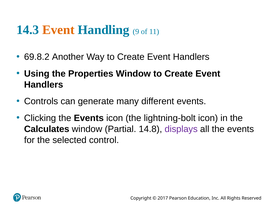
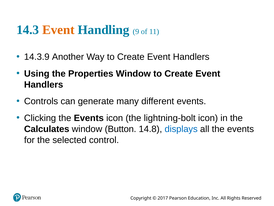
69.8.2: 69.8.2 -> 14.3.9 (37, 57)
Partial: Partial -> Button (121, 129)
displays colour: purple -> blue (181, 129)
